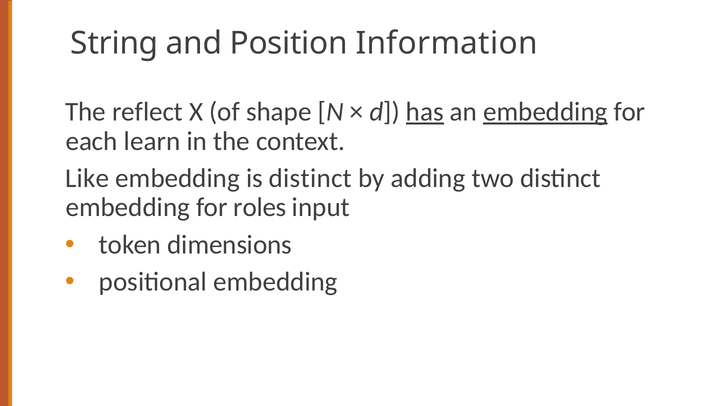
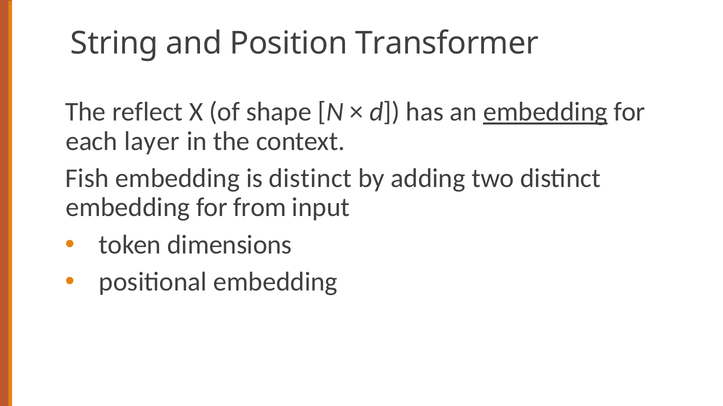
Information: Information -> Transformer (447, 44)
has underline: present -> none (425, 112)
learn: learn -> layer (152, 141)
Like: Like -> Fish (87, 179)
roles: roles -> from (260, 208)
